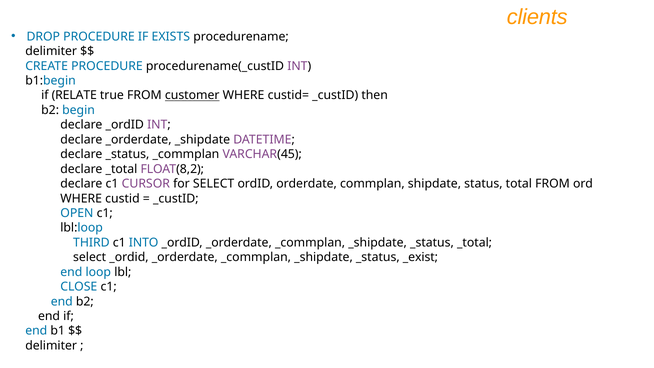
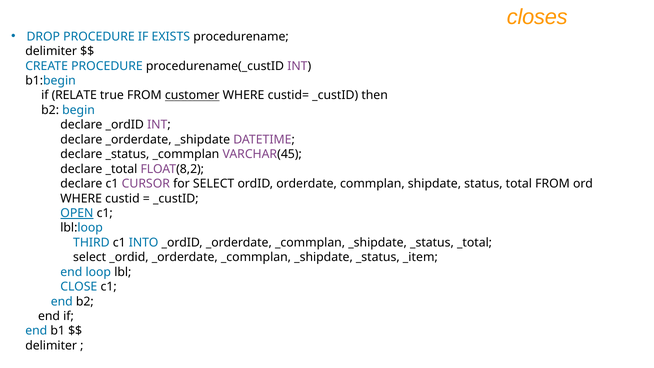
clients: clients -> closes (537, 17)
OPEN underline: none -> present (77, 213)
_exist: _exist -> _item (420, 257)
